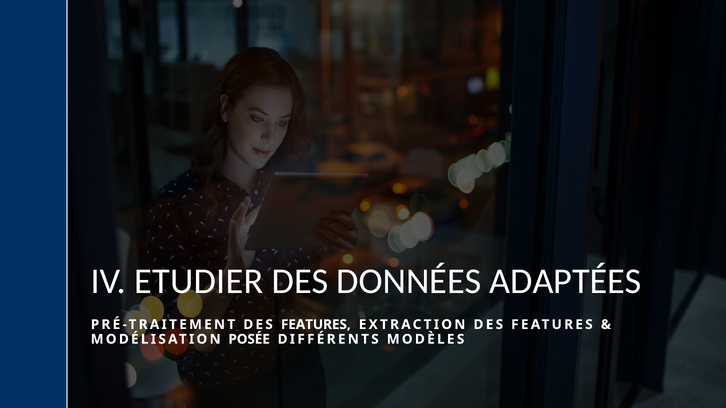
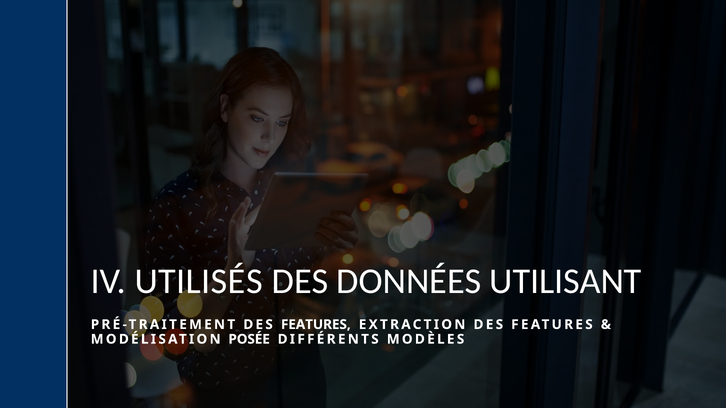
ETUDIER: ETUDIER -> UTILISÉS (199, 281)
ADAPTÉES: ADAPTÉES -> UTILISANT (565, 281)
